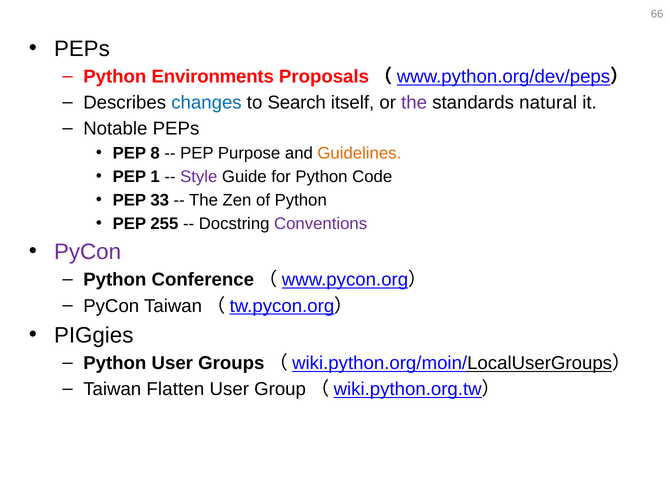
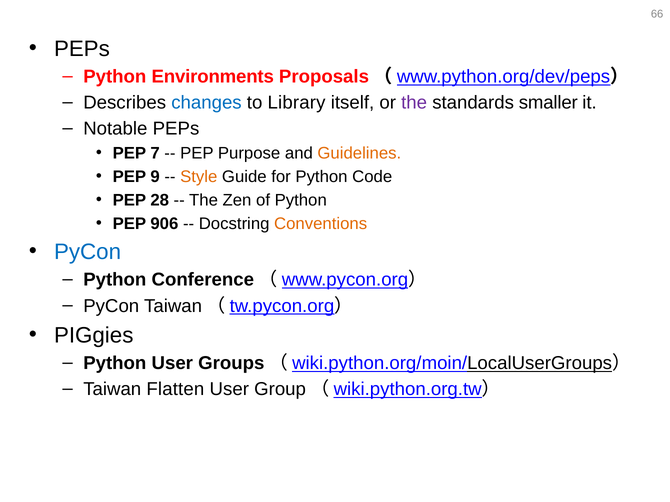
Search: Search -> Library (297, 103)
natural: natural -> smaller (548, 103)
8: 8 -> 7 (155, 153)
1: 1 -> 9 (155, 177)
Style colour: purple -> orange (199, 177)
33: 33 -> 28 (160, 200)
255: 255 -> 906 (164, 224)
Conventions colour: purple -> orange (321, 224)
PyCon colour: purple -> blue (88, 252)
